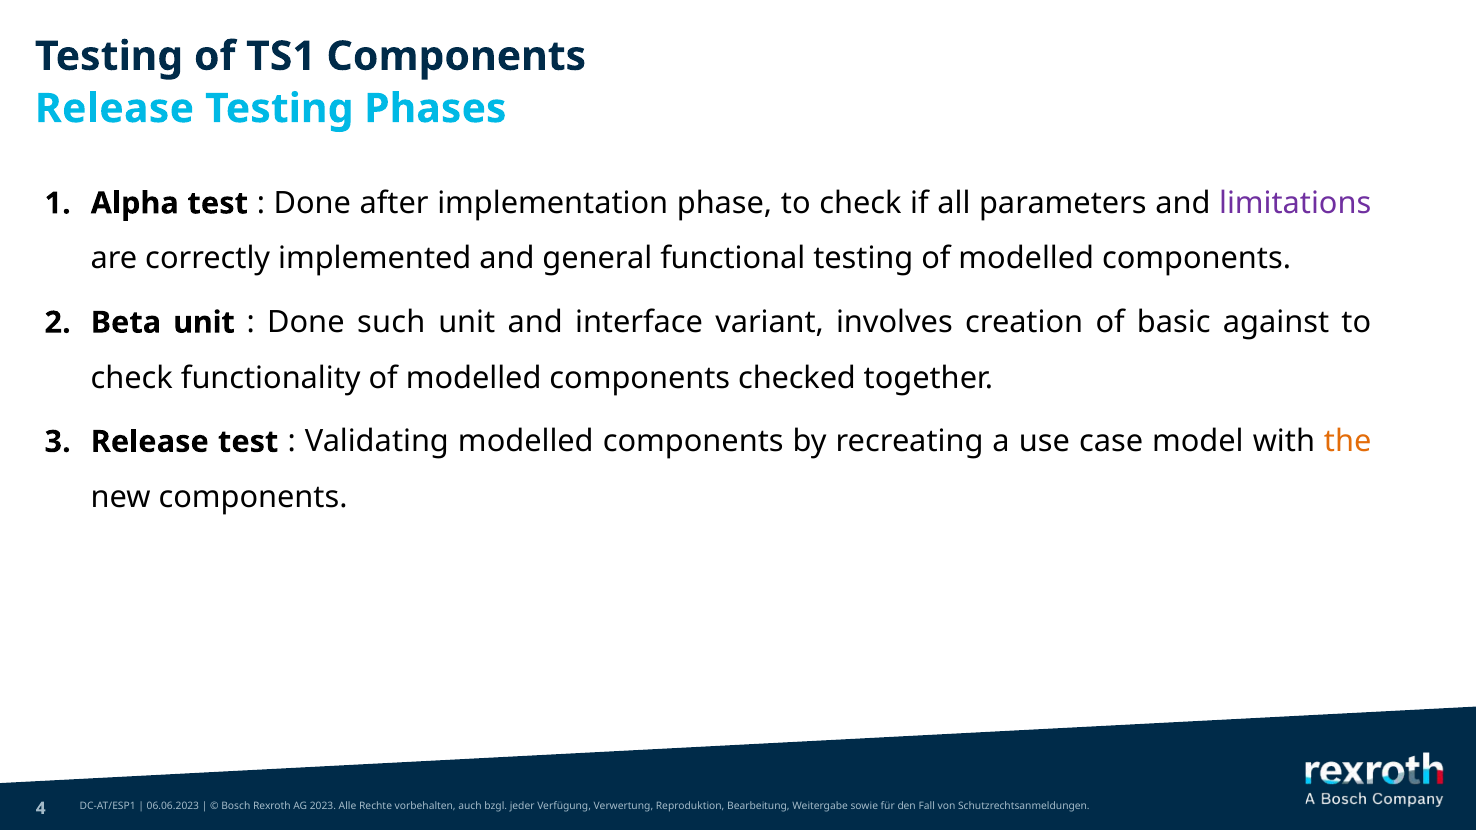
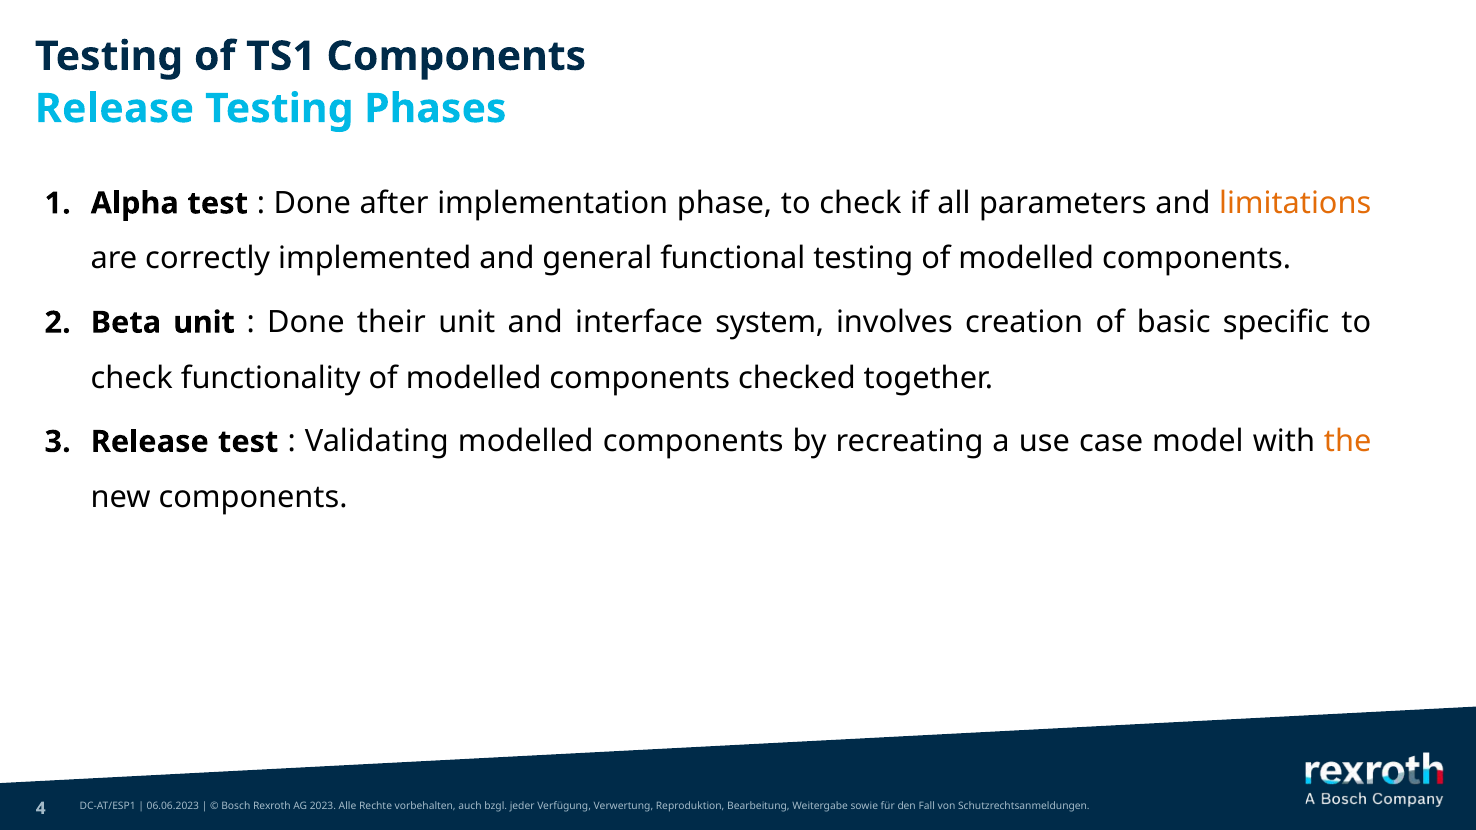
limitations colour: purple -> orange (1295, 203)
such: such -> their (391, 323)
variant: variant -> system (770, 323)
against: against -> specific (1276, 323)
